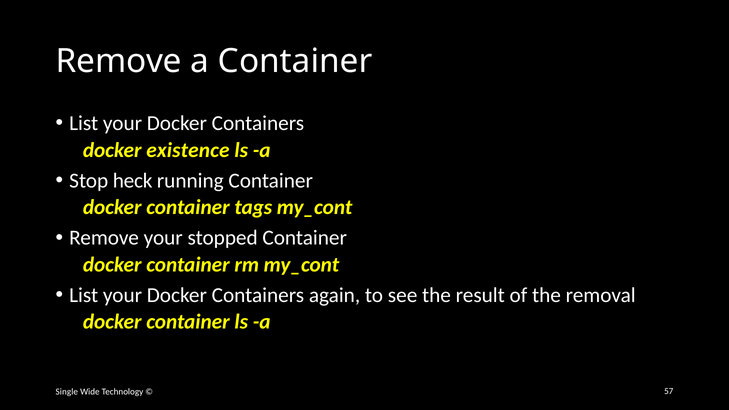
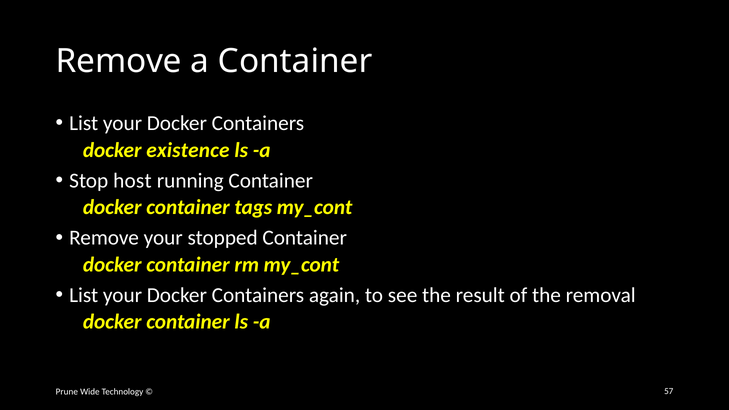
heck: heck -> host (132, 181)
Single: Single -> Prune (67, 392)
